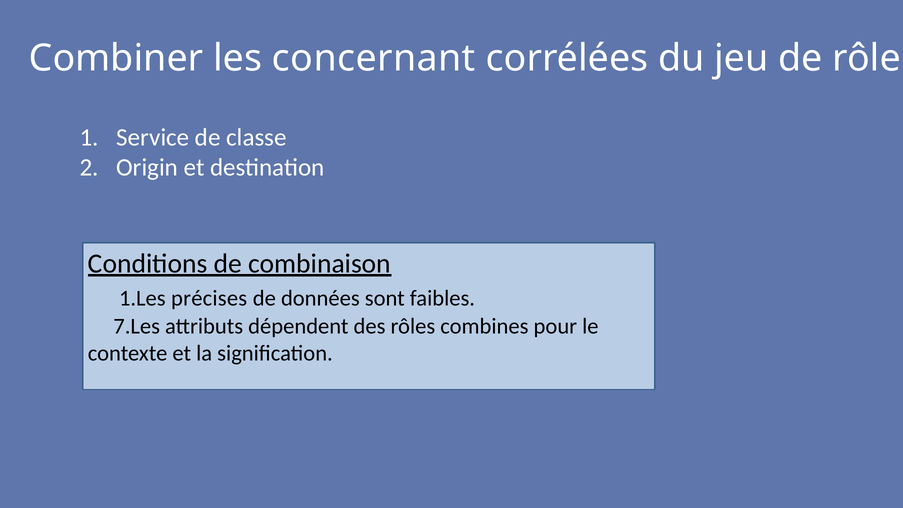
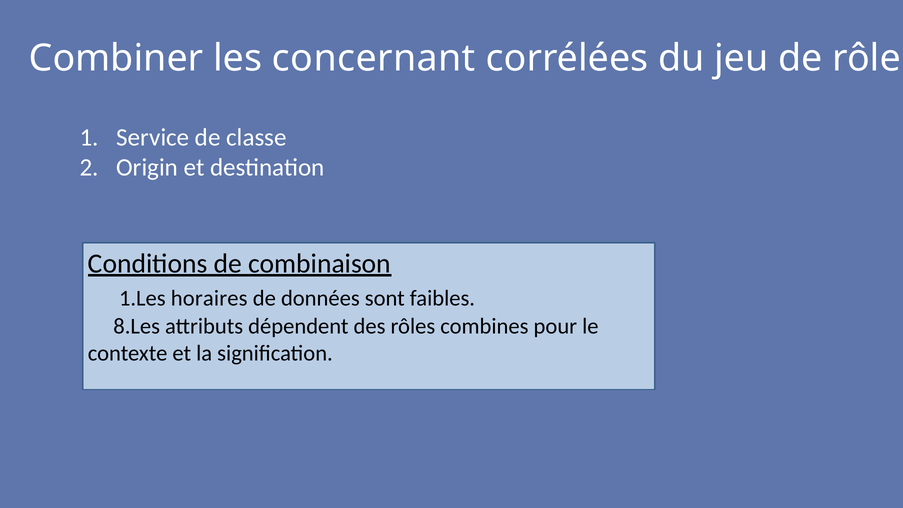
précises: précises -> horaires (209, 298)
7.Les: 7.Les -> 8.Les (137, 326)
